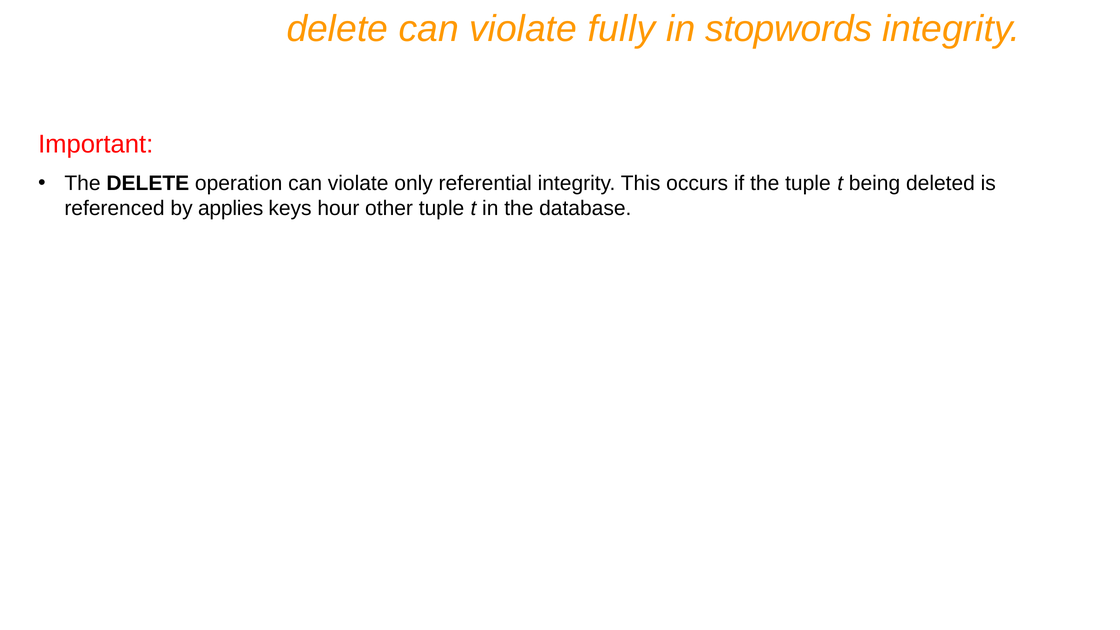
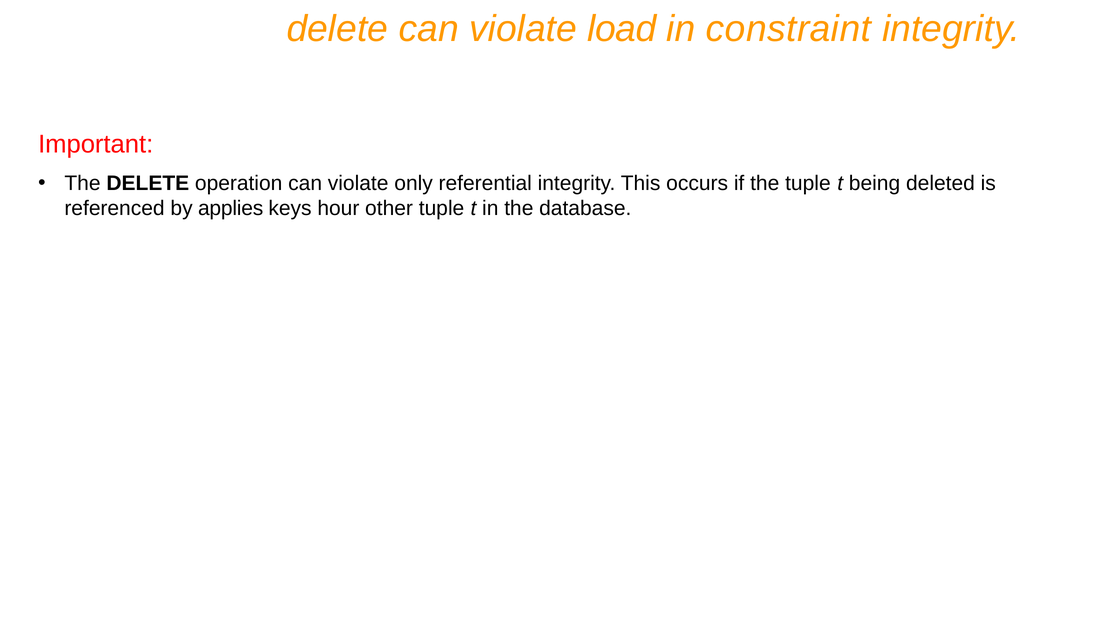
fully: fully -> load (622, 29)
stopwords: stopwords -> constraint (789, 29)
